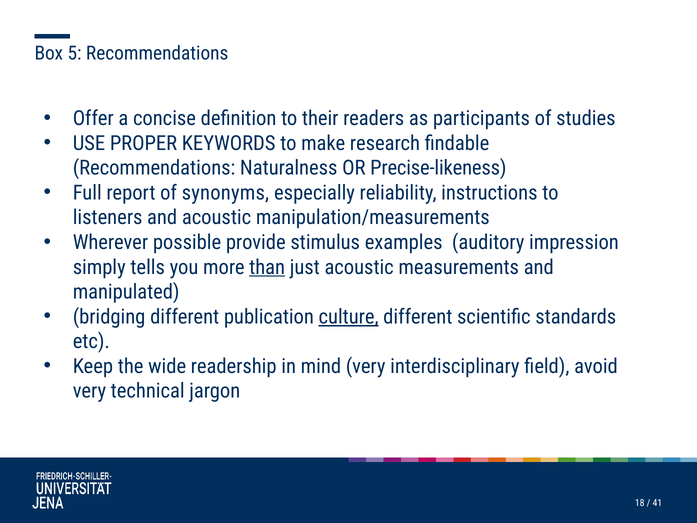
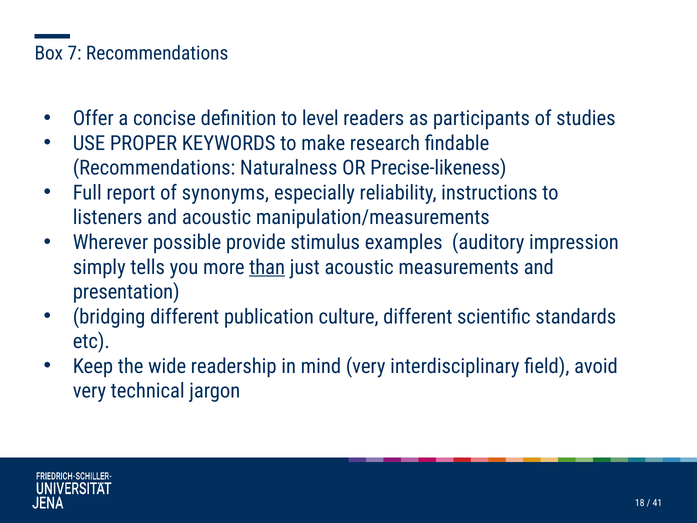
5: 5 -> 7 (75, 54)
their: their -> level (320, 118)
manipulated: manipulated -> presentation (126, 292)
culture underline: present -> none (349, 317)
